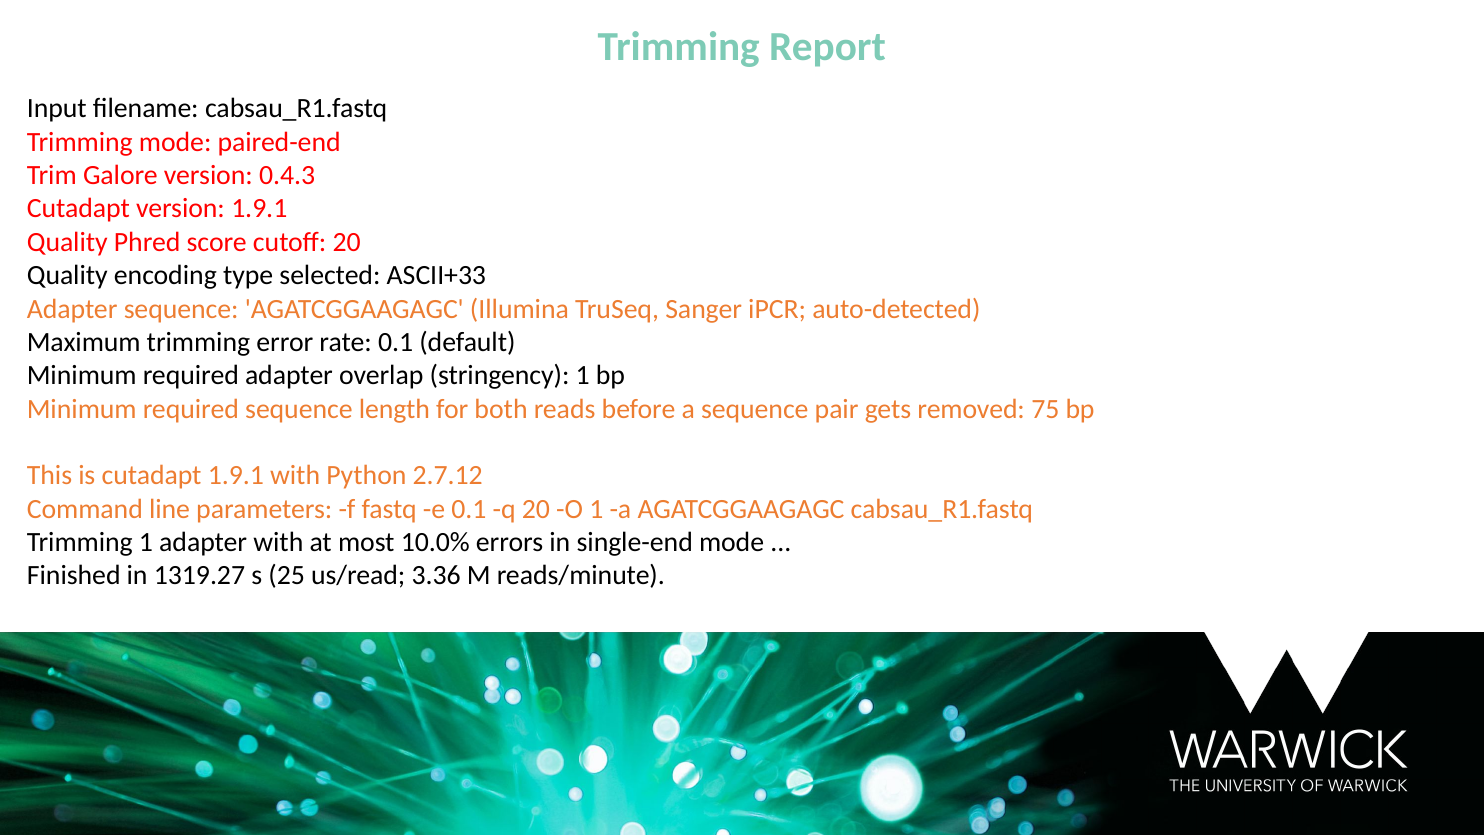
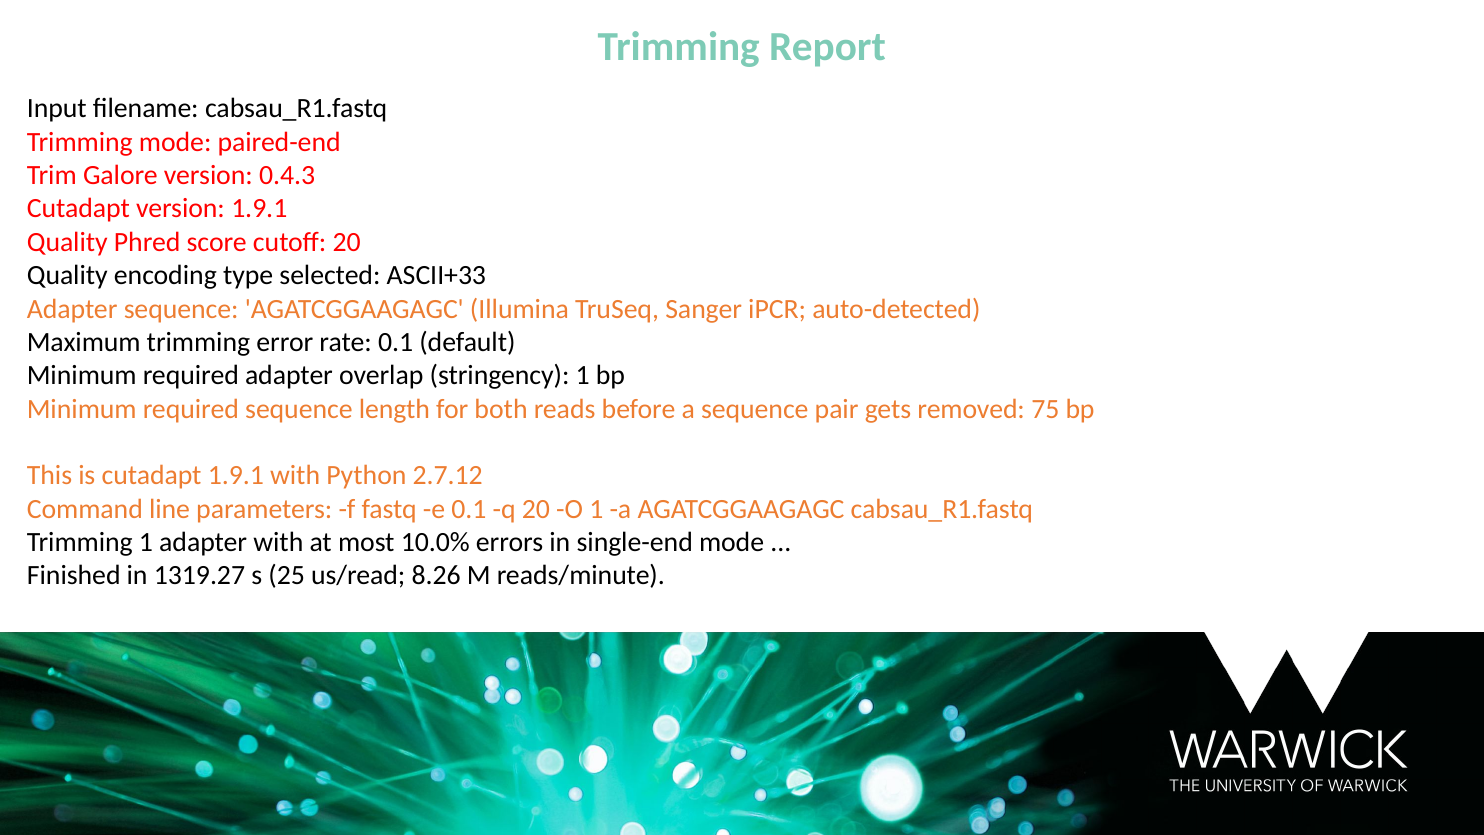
3.36: 3.36 -> 8.26 (436, 576)
